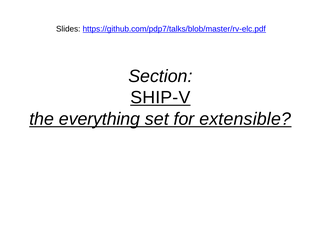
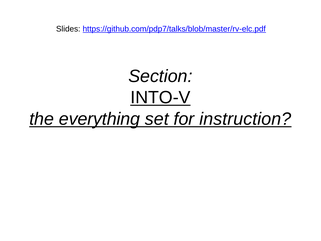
SHIP-V: SHIP-V -> INTO-V (160, 97)
extensible: extensible -> instruction (245, 119)
